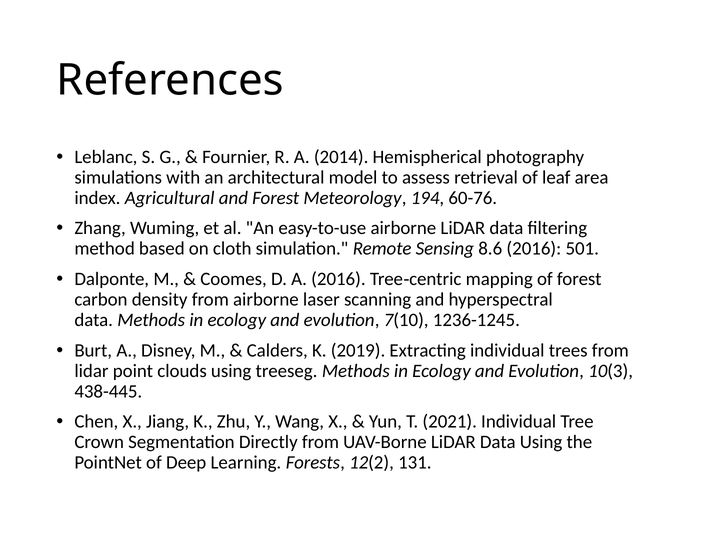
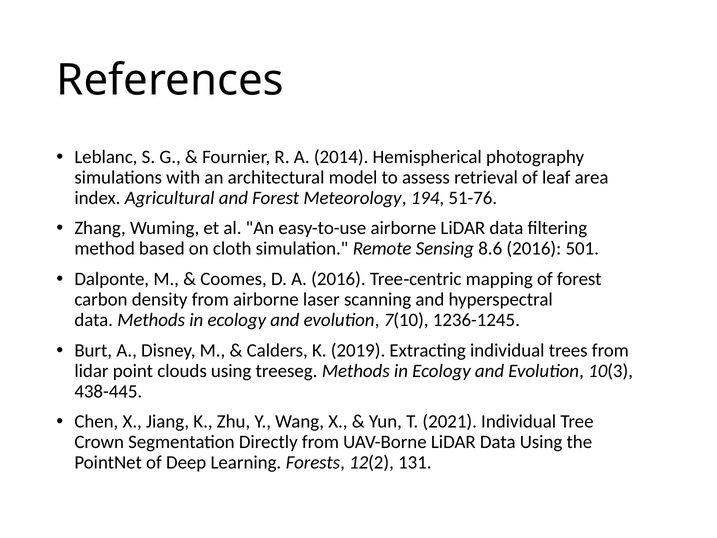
60-76: 60-76 -> 51-76 (473, 198)
